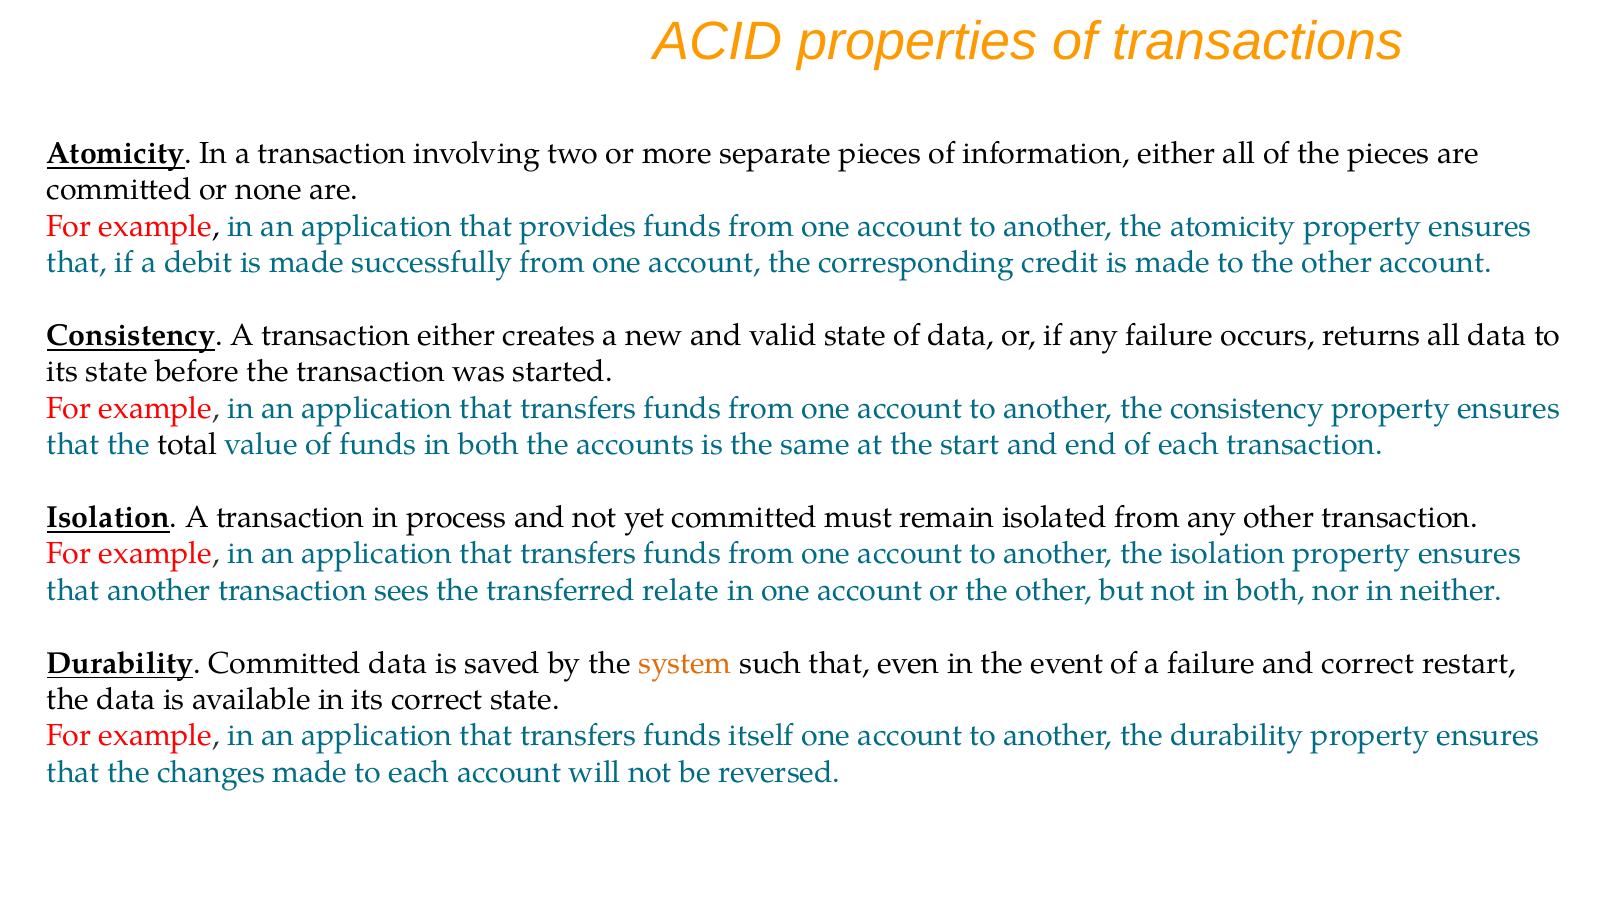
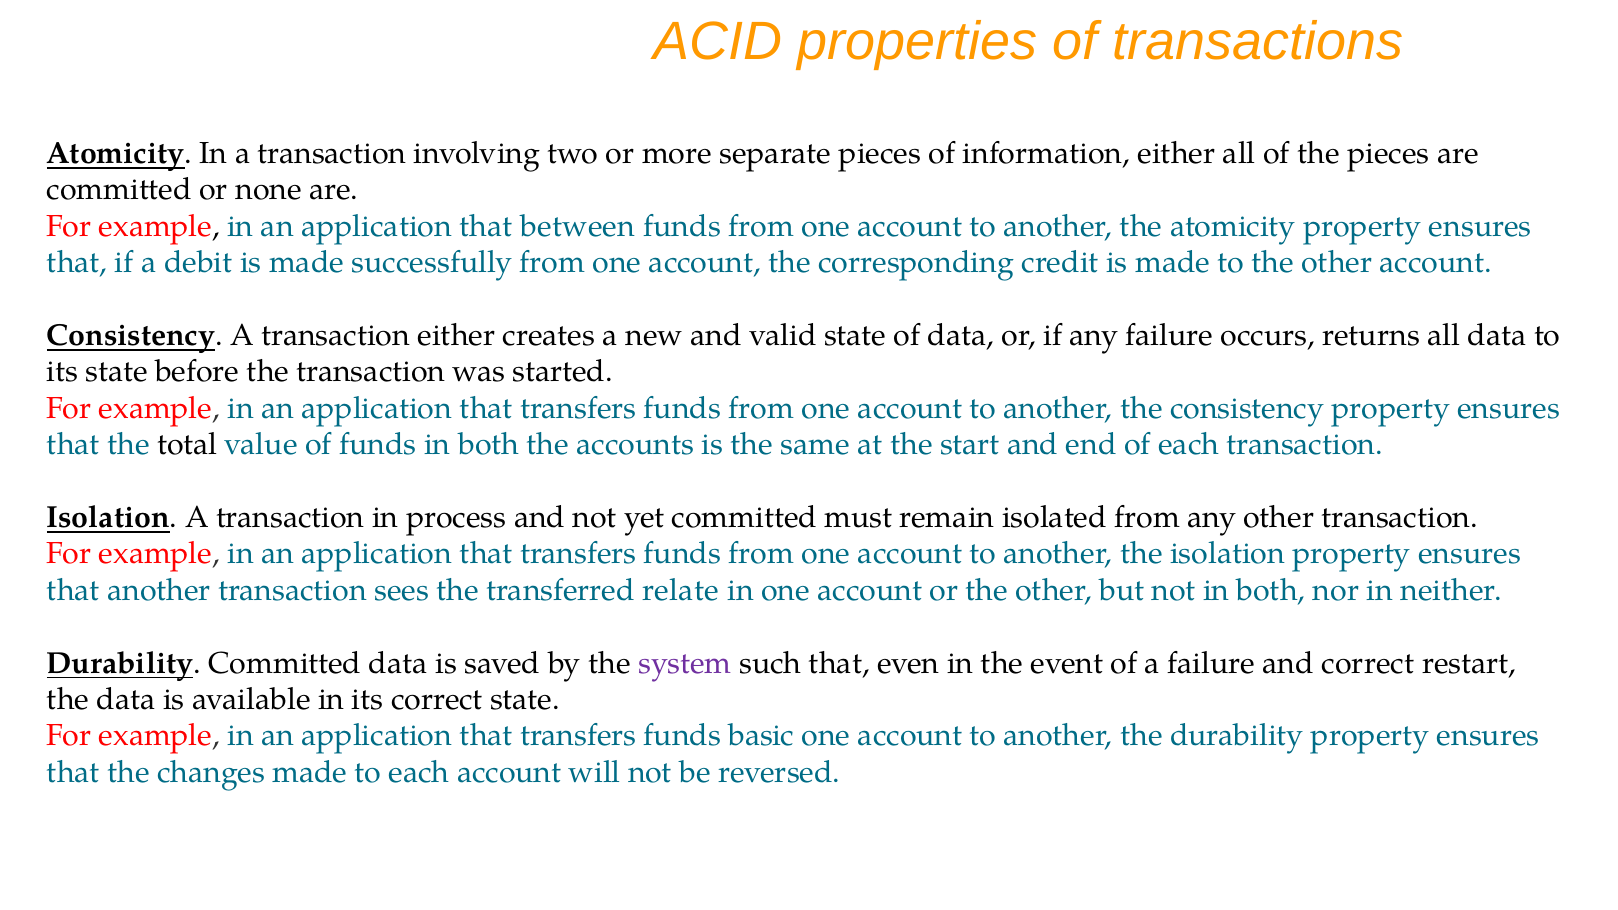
provides: provides -> between (578, 226)
system colour: orange -> purple (685, 663)
itself: itself -> basic (762, 736)
